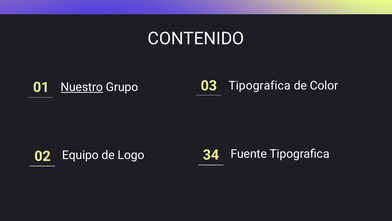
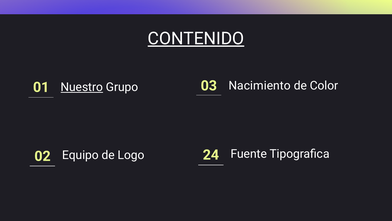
CONTENIDO underline: none -> present (196, 39)
03 Tipografica: Tipografica -> Nacimiento (260, 85)
34: 34 -> 24 (211, 155)
